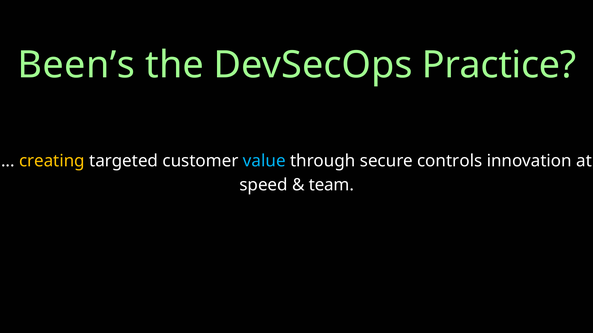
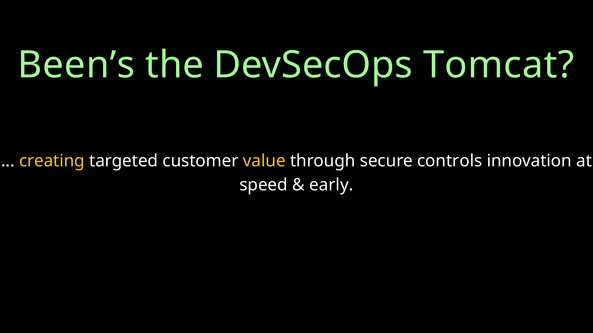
Practice: Practice -> Tomcat (499, 65)
value colour: light blue -> yellow (264, 161)
team: team -> early (331, 185)
